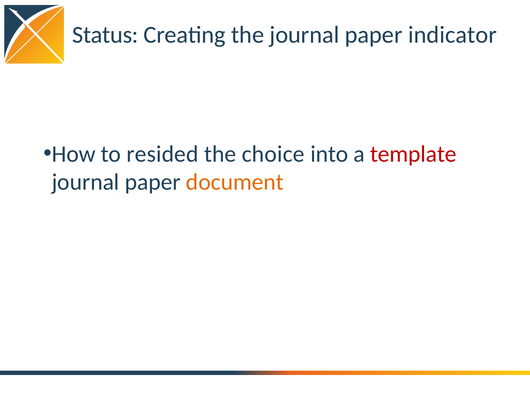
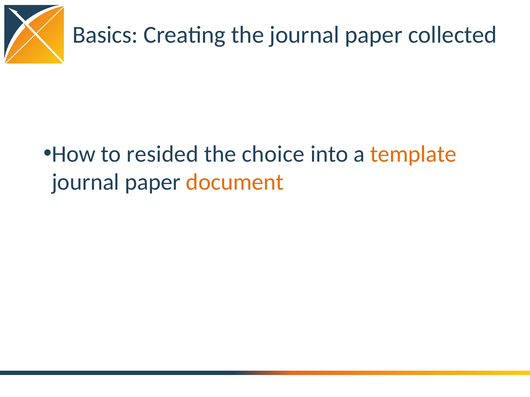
Status: Status -> Basics (105, 35)
indicator: indicator -> collected (453, 35)
template colour: red -> orange (413, 154)
